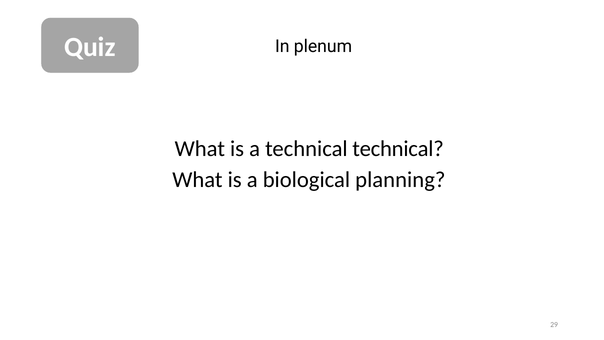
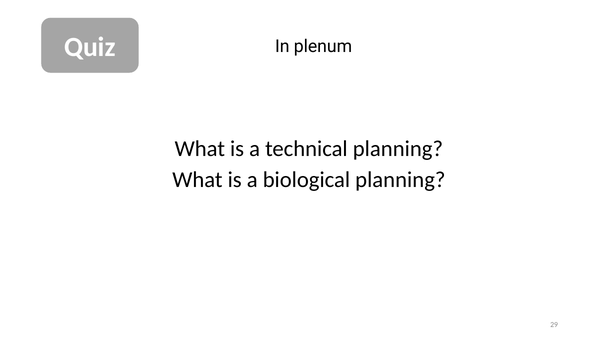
technical technical: technical -> planning (398, 149)
